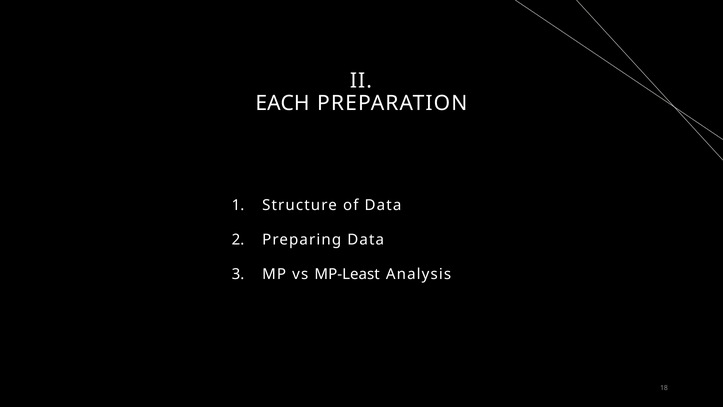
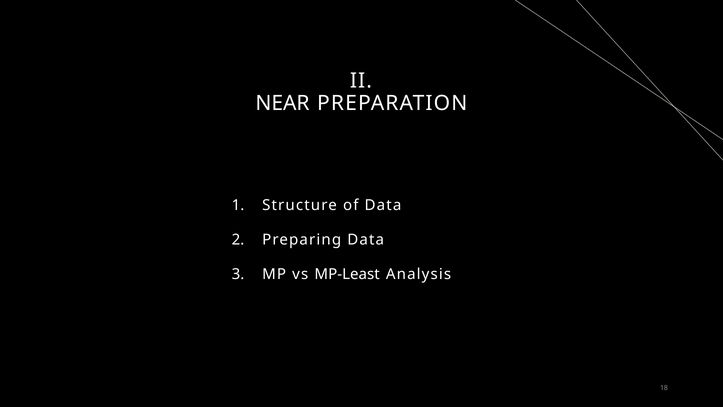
EACH: EACH -> NEAR (283, 103)
